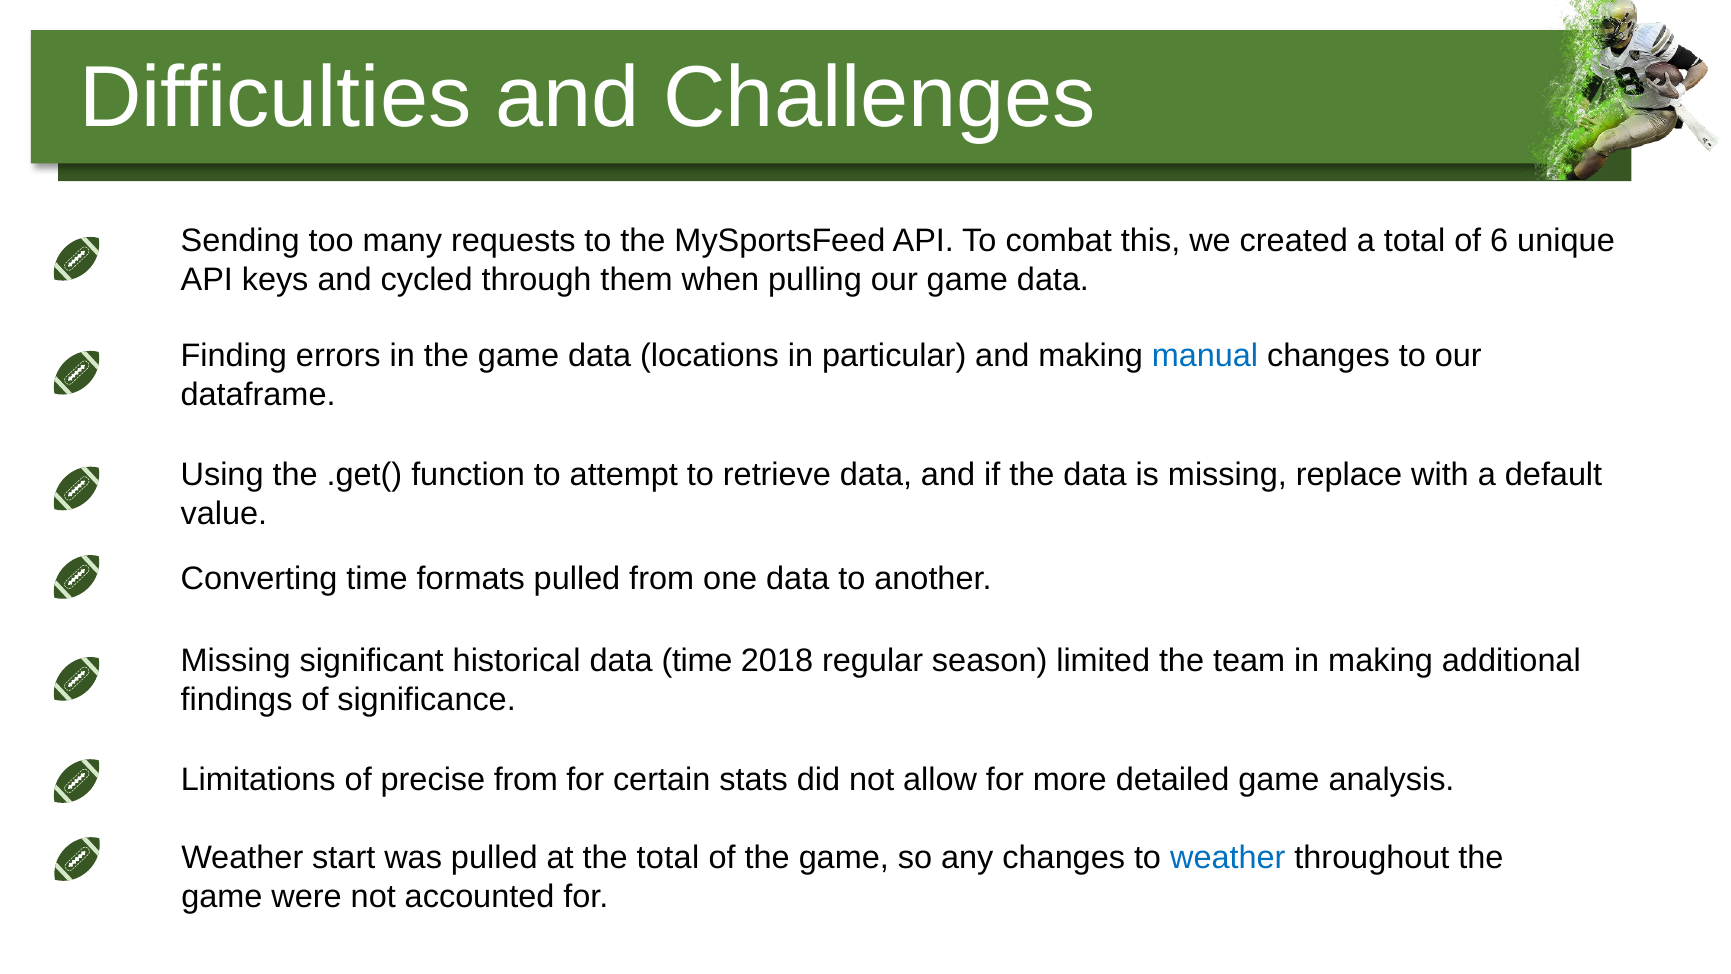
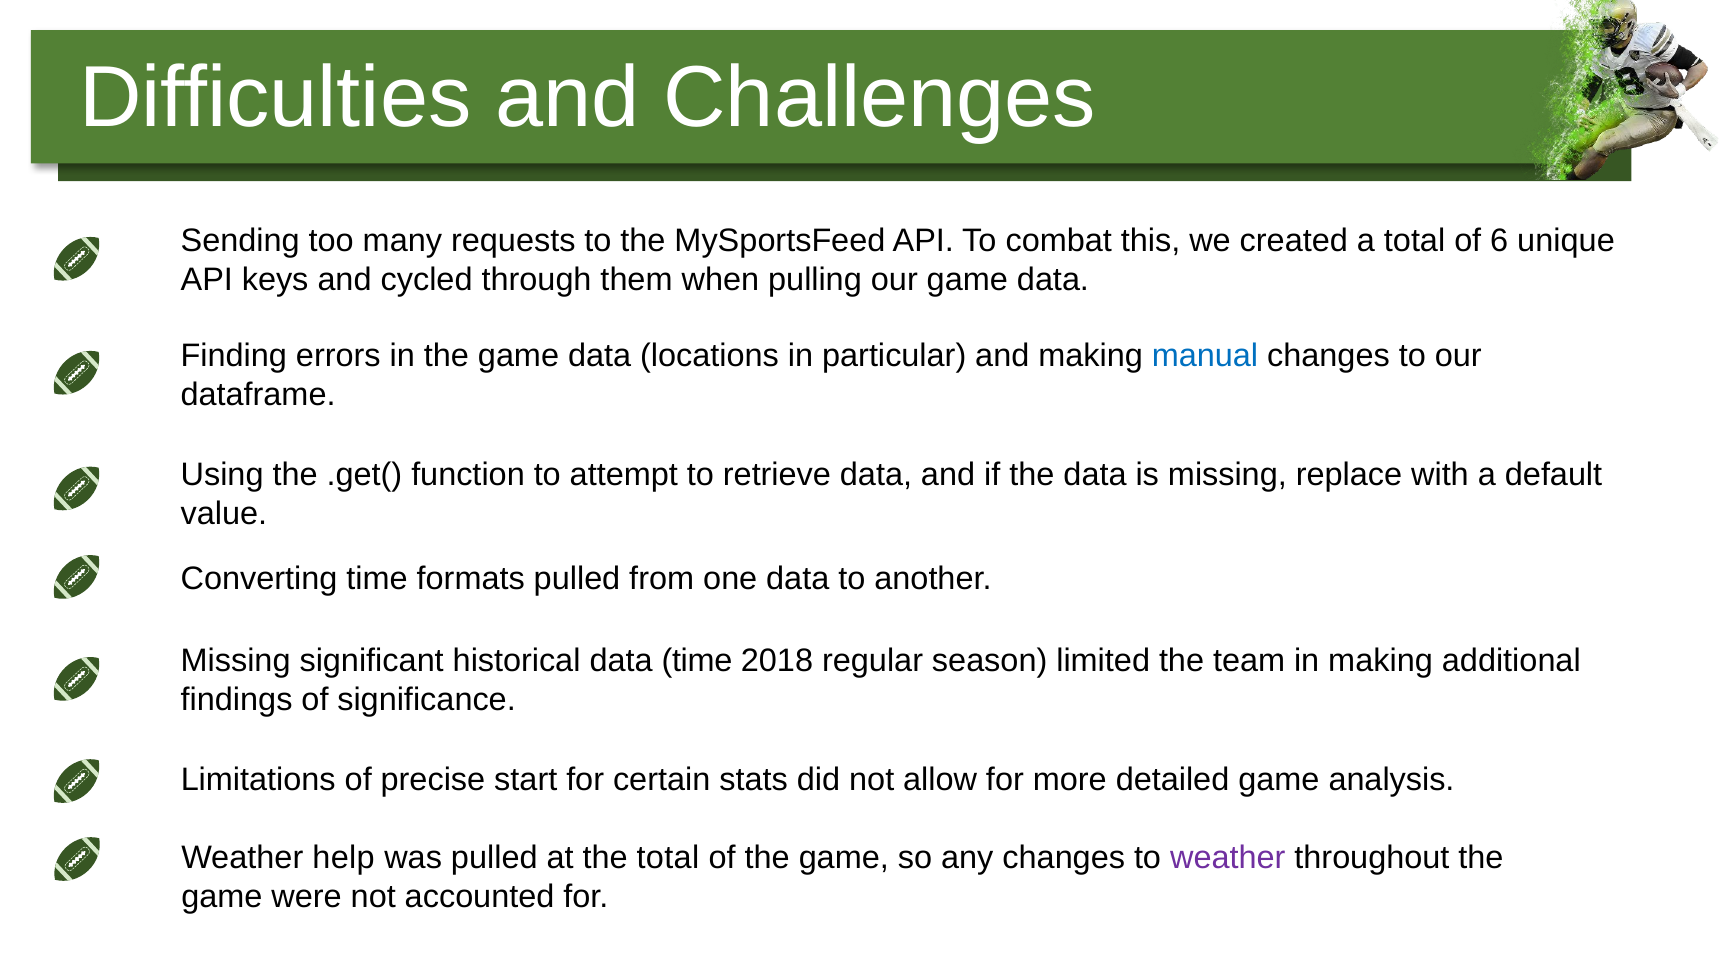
precise from: from -> start (526, 780)
start: start -> help (344, 857)
weather colour: blue -> purple (1228, 857)
